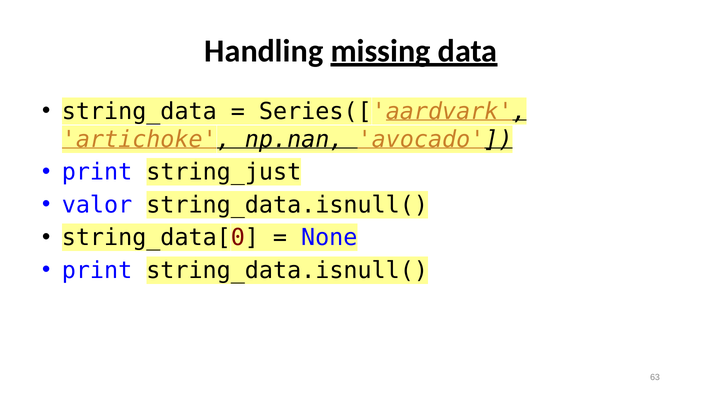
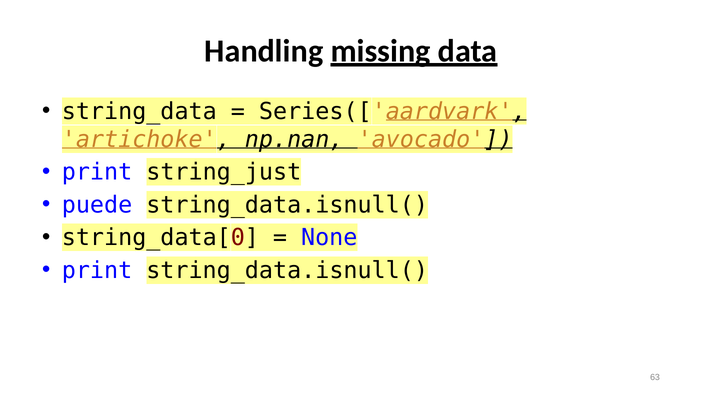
valor: valor -> puede (97, 205)
